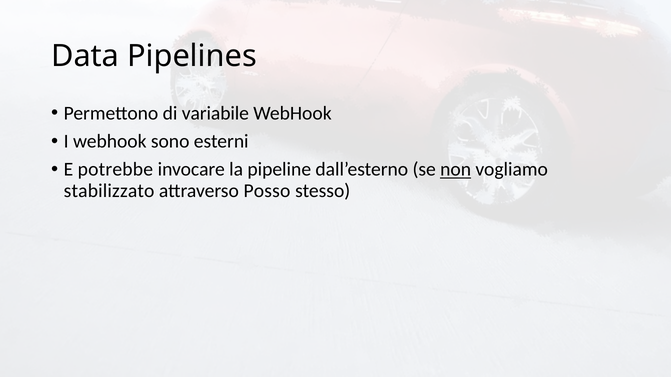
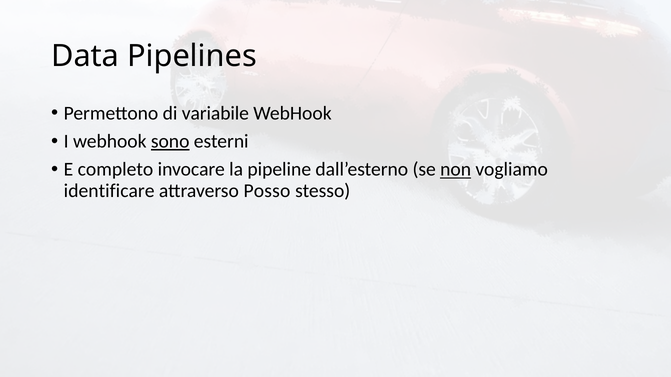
sono underline: none -> present (170, 142)
potrebbe: potrebbe -> completo (115, 170)
stabilizzato: stabilizzato -> identificare (109, 191)
